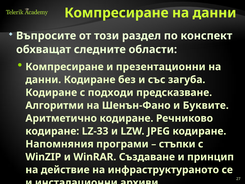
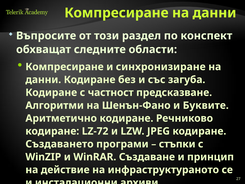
презентационни: презентационни -> синхронизиране (161, 67)
подходи: подходи -> частност (111, 92)
LZ-33: LZ-33 -> LZ-72 (95, 131)
Напомняния: Напомняния -> Създаването (59, 144)
